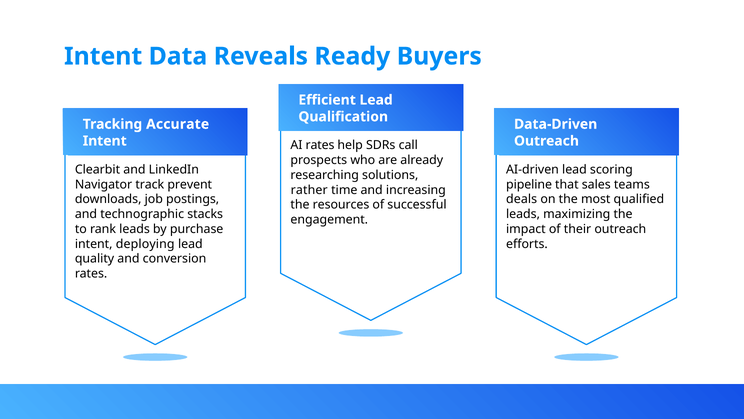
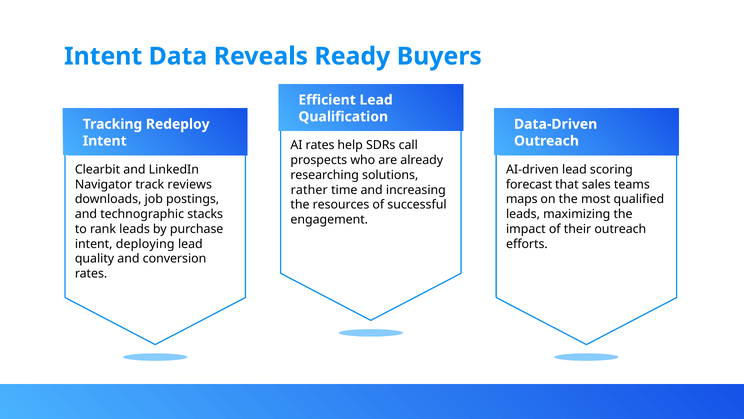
Accurate: Accurate -> Redeploy (178, 124)
prevent: prevent -> reviews (190, 184)
pipeline: pipeline -> forecast (529, 184)
deals: deals -> maps (522, 199)
